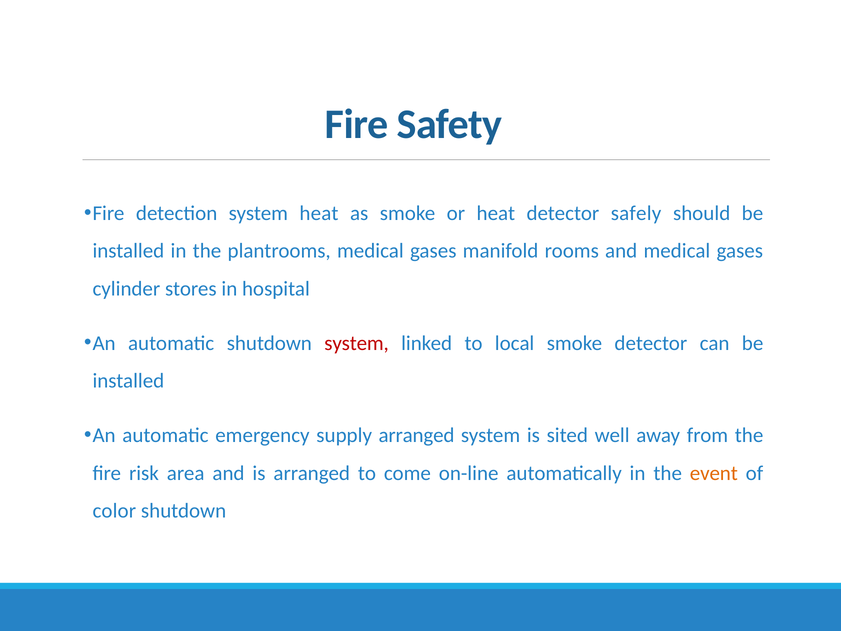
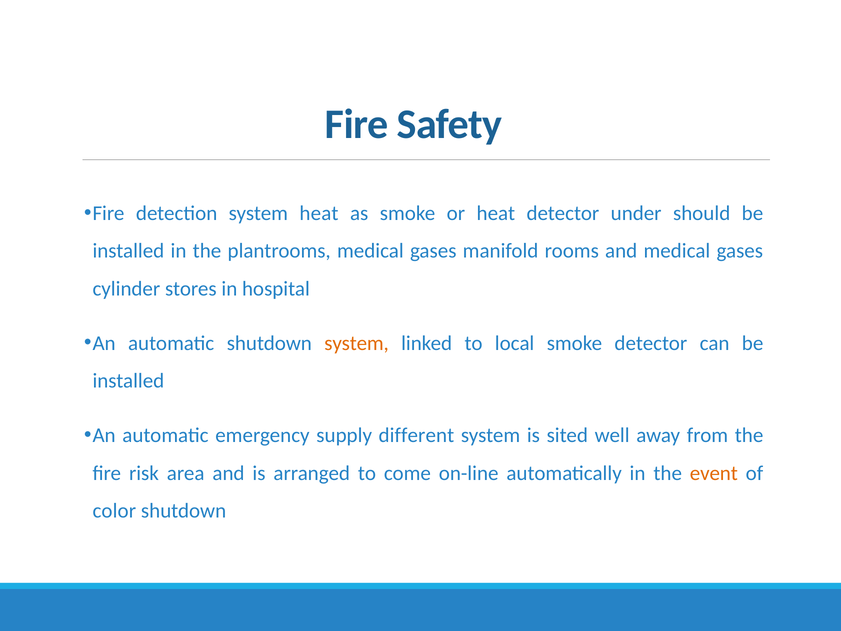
safely: safely -> under (636, 213)
system colour: red -> orange (357, 343)
supply arranged: arranged -> different (416, 435)
